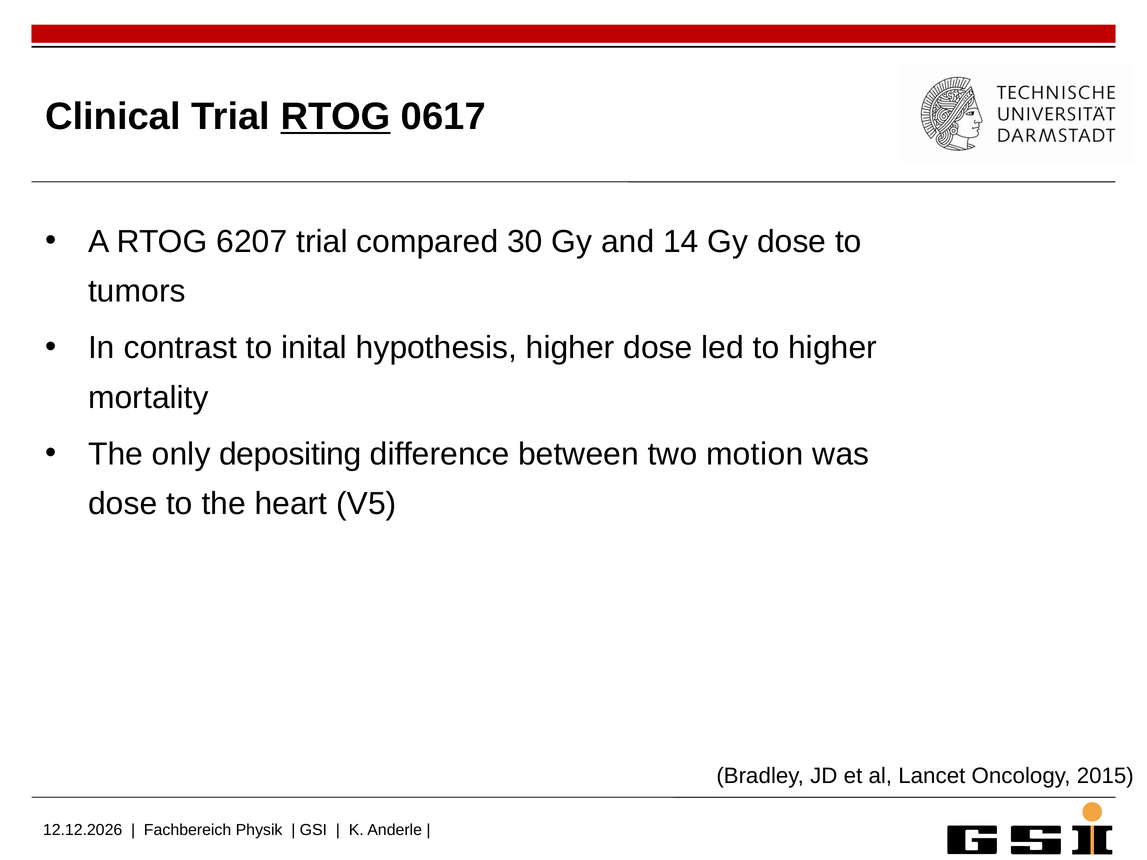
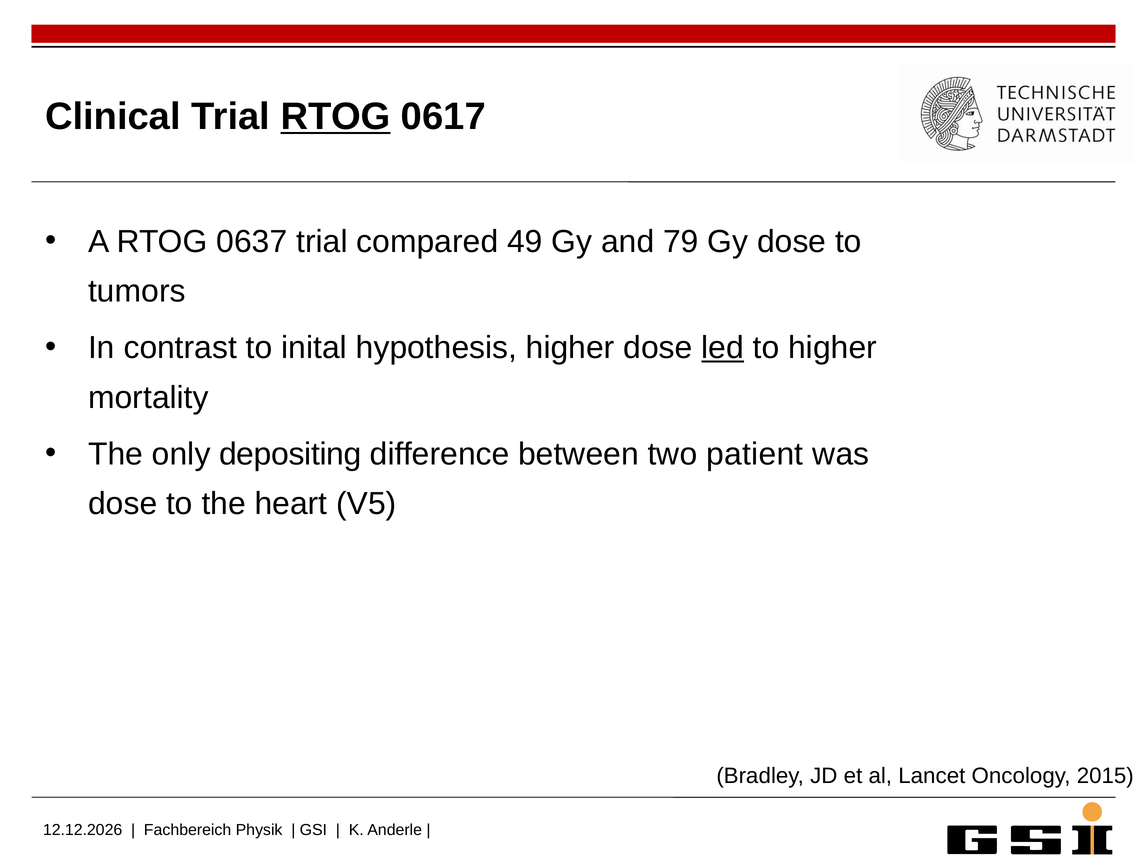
6207: 6207 -> 0637 (252, 242)
30: 30 -> 49 (525, 242)
14: 14 -> 79 (681, 242)
led underline: none -> present (723, 348)
motion: motion -> patient (755, 454)
